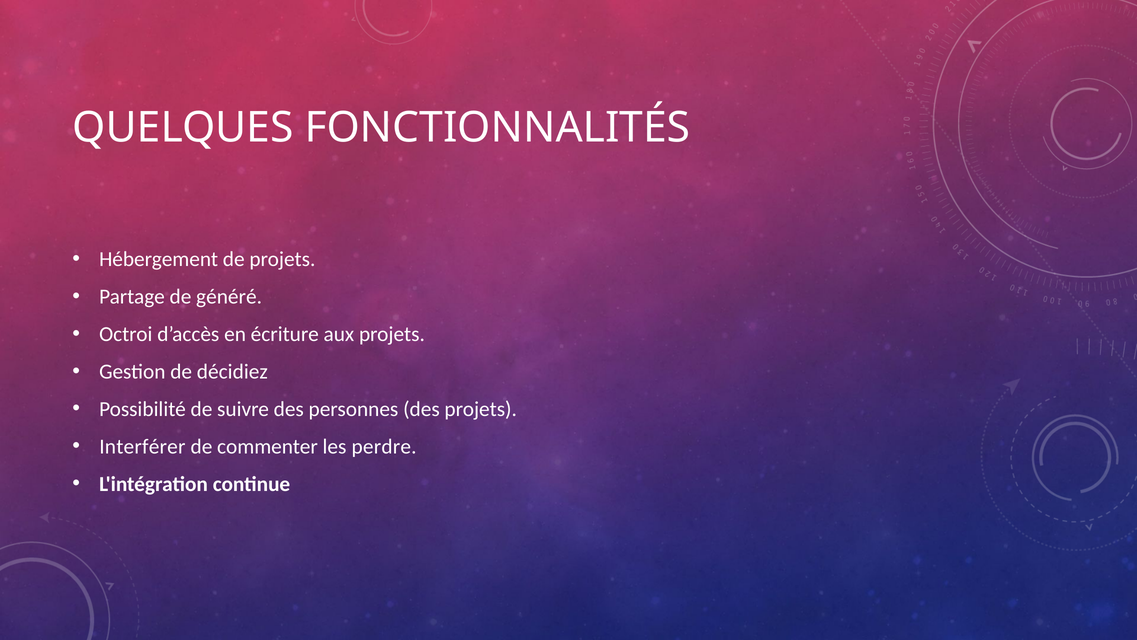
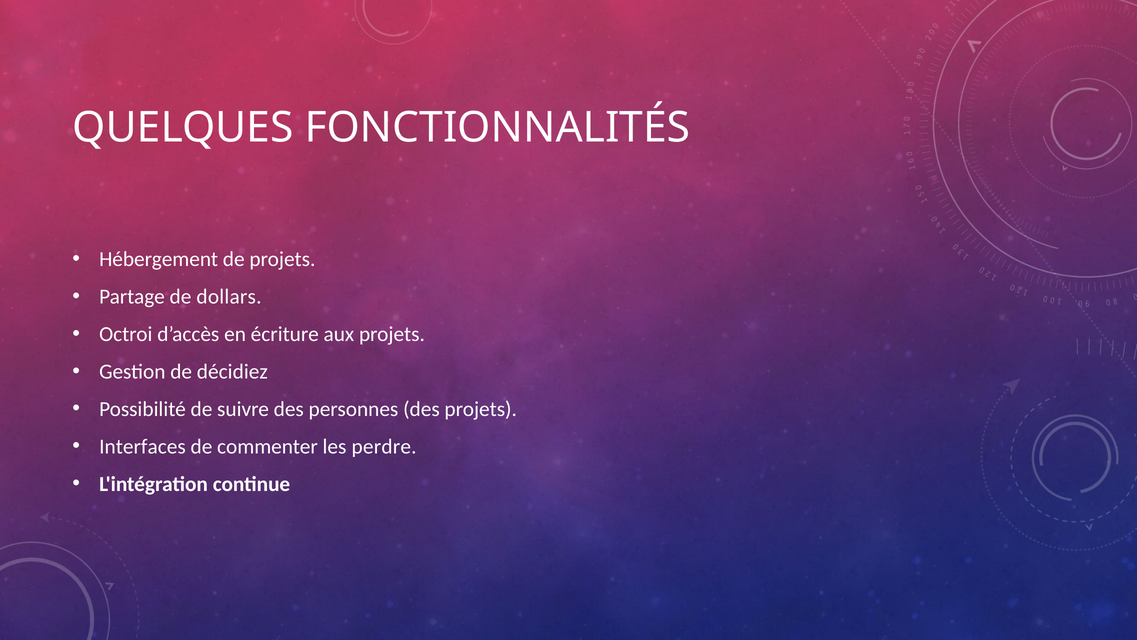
généré: généré -> dollars (229, 296)
Interférer: Interférer -> Interfaces (142, 446)
